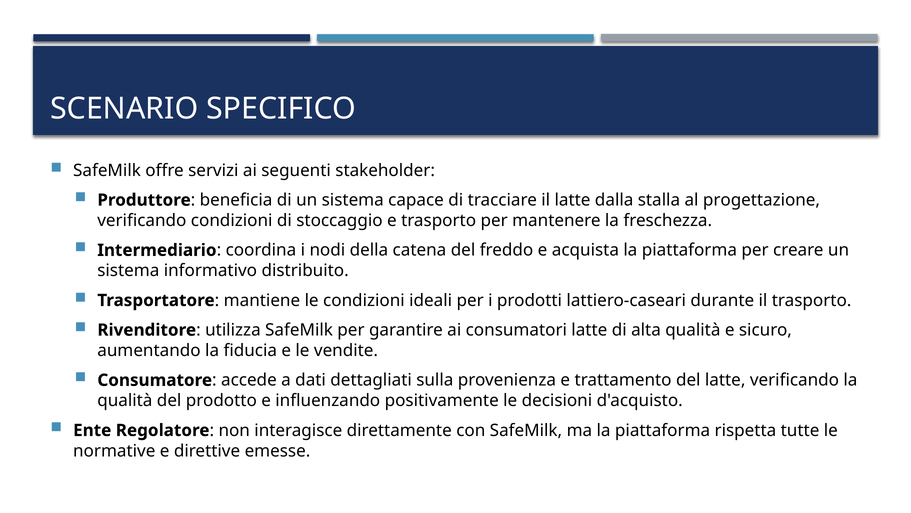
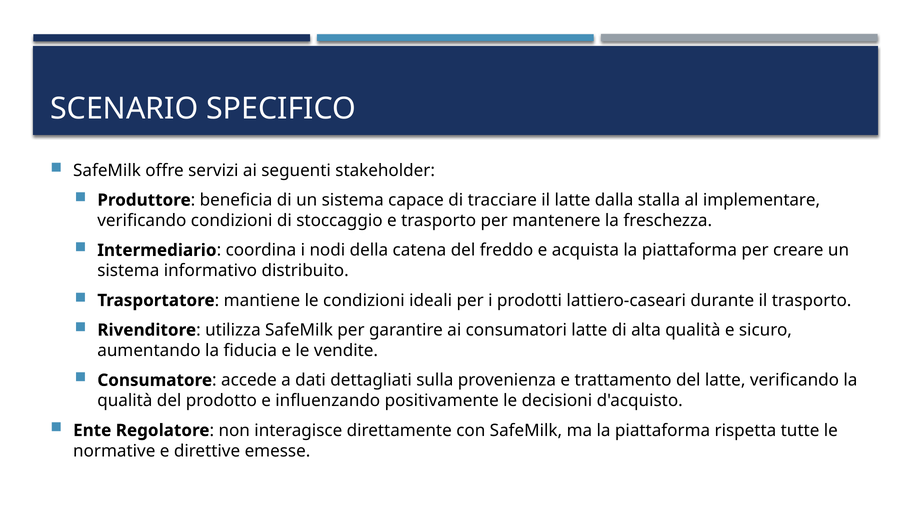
progettazione: progettazione -> implementare (762, 200)
